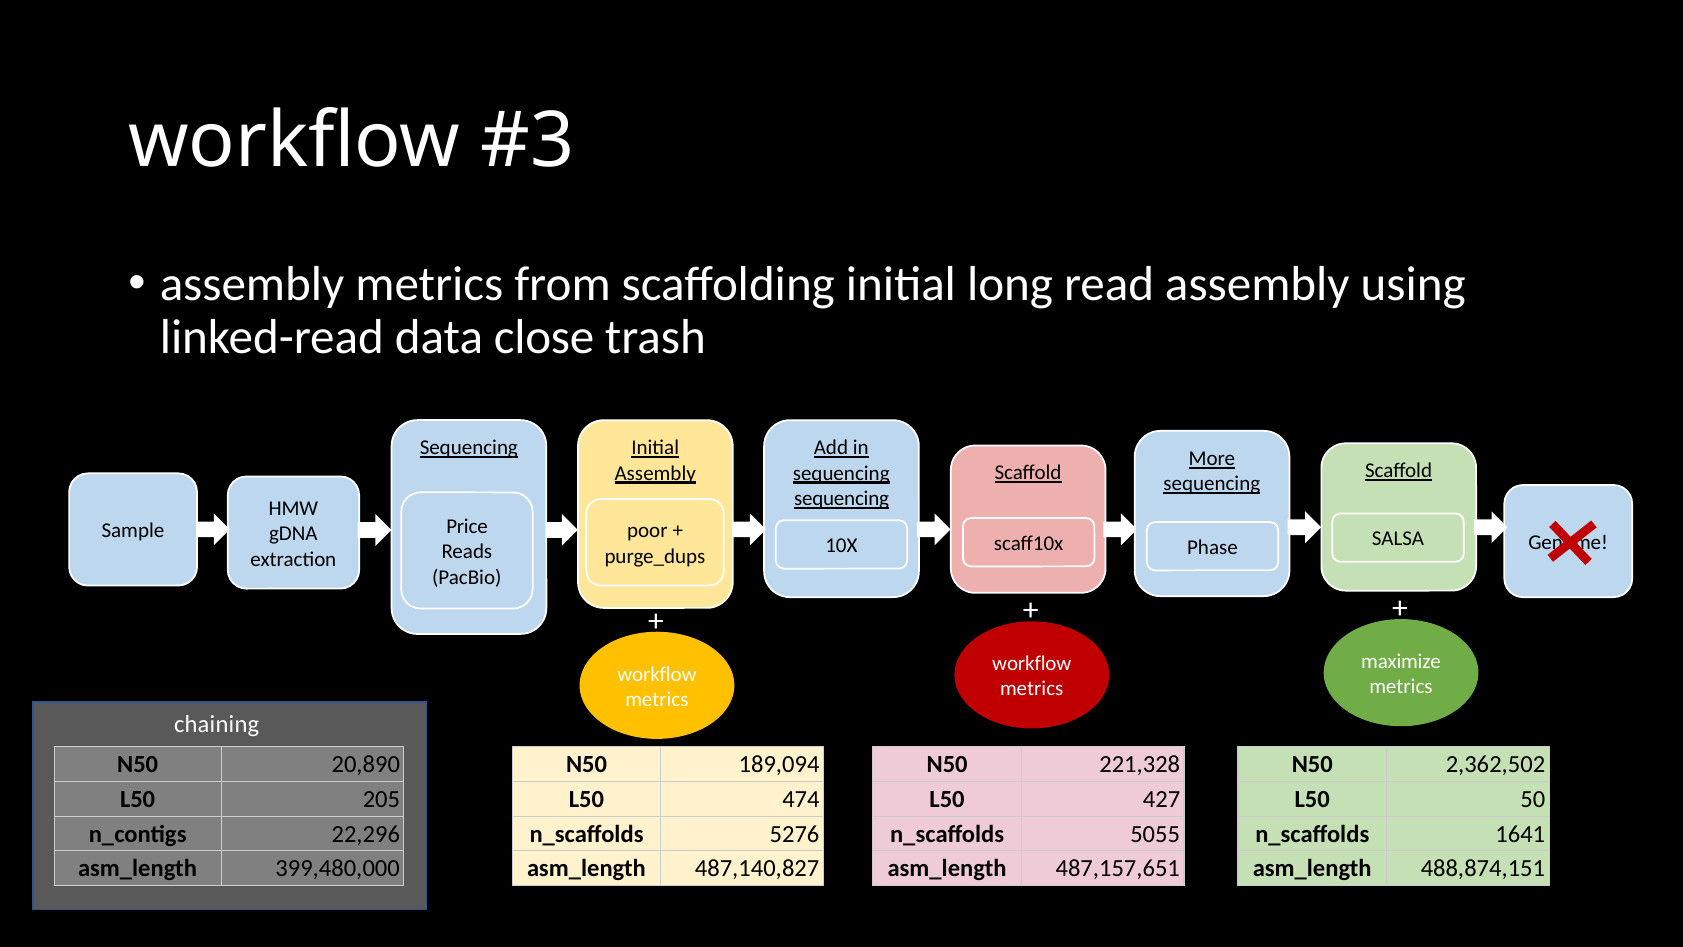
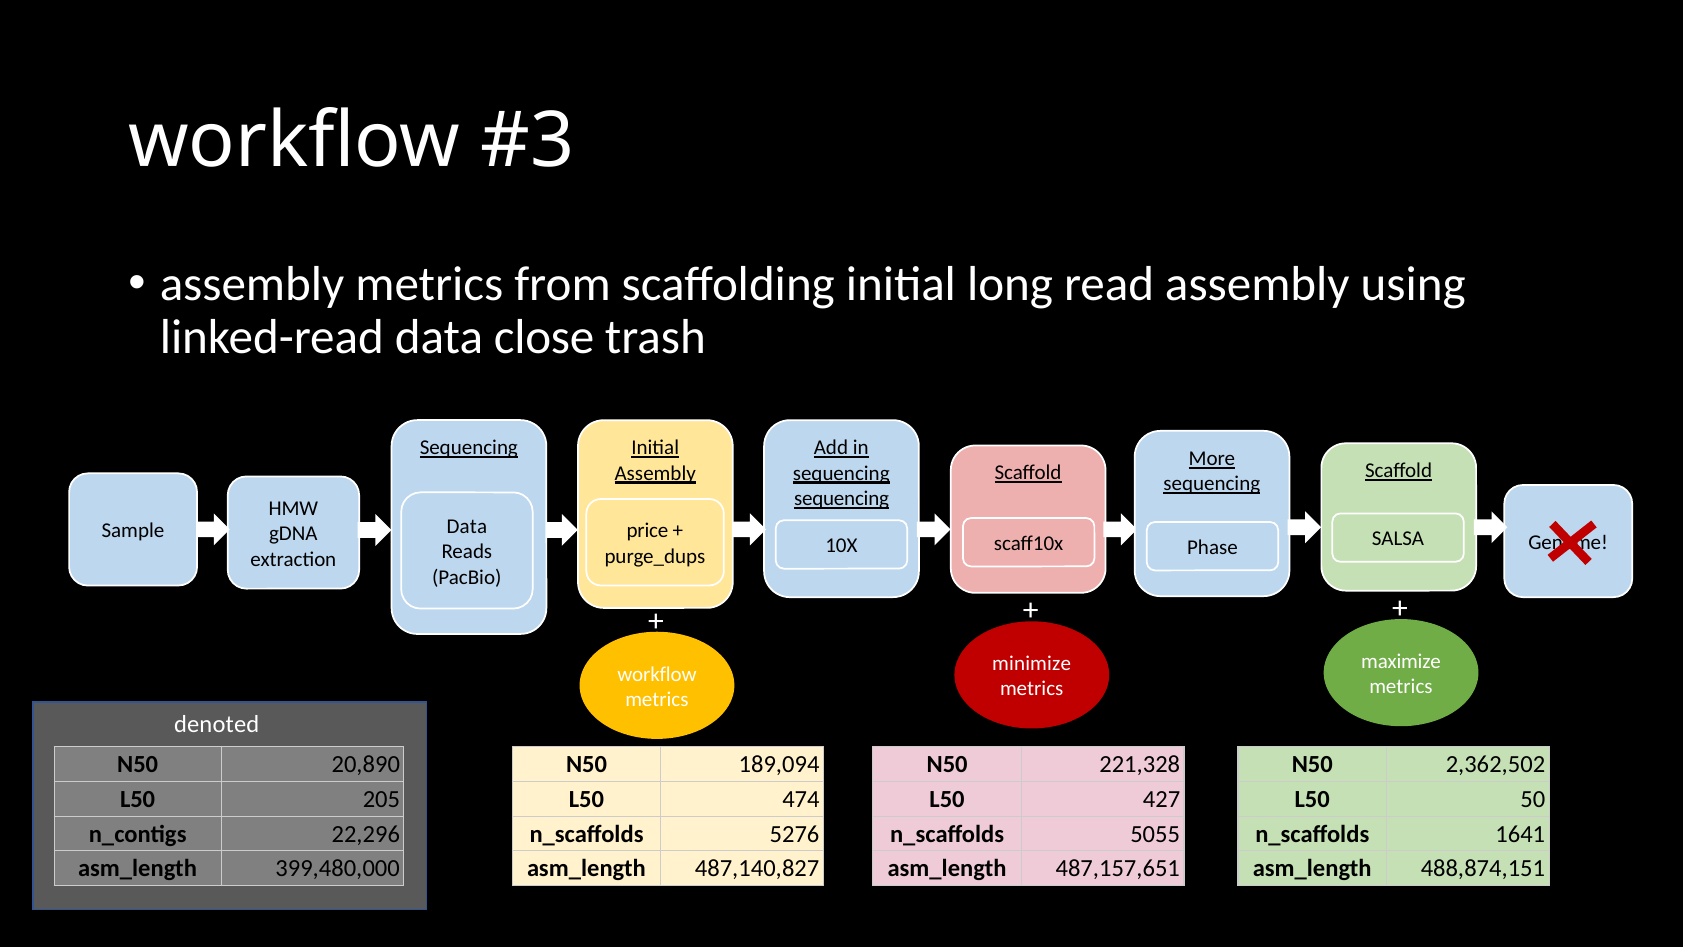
Price: Price -> Data (467, 526)
poor: poor -> price (647, 531)
workflow: workflow -> minimize (1032, 663)
chaining: chaining -> denoted (217, 724)
